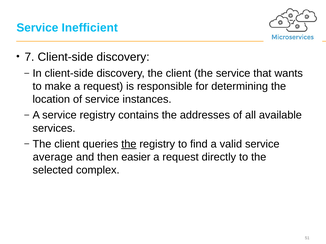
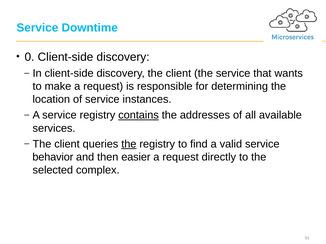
Inefficient: Inefficient -> Downtime (90, 28)
7: 7 -> 0 (29, 57)
contains underline: none -> present (139, 115)
average: average -> behavior (53, 157)
